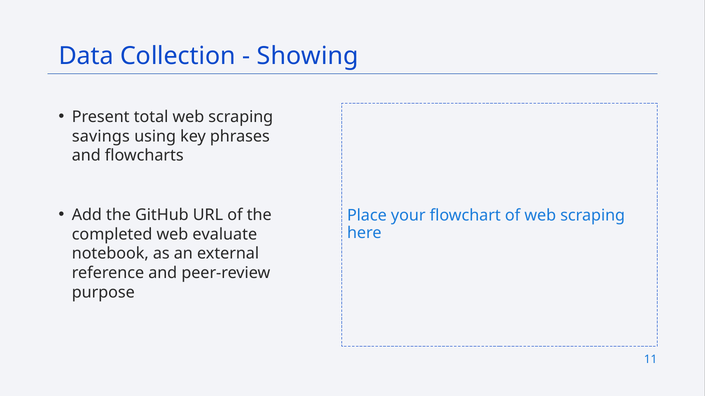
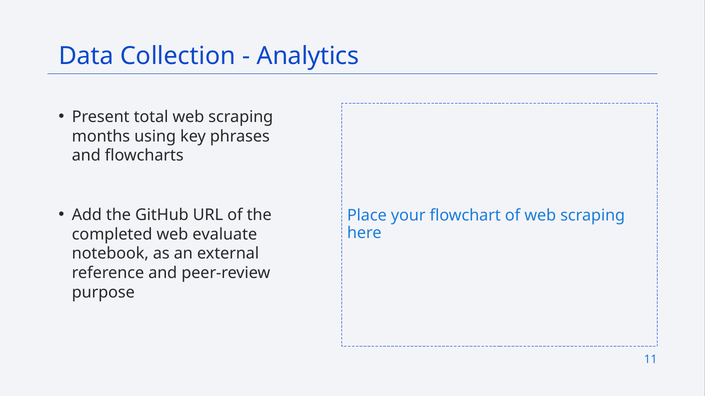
Showing: Showing -> Analytics (308, 56)
savings: savings -> months (101, 136)
